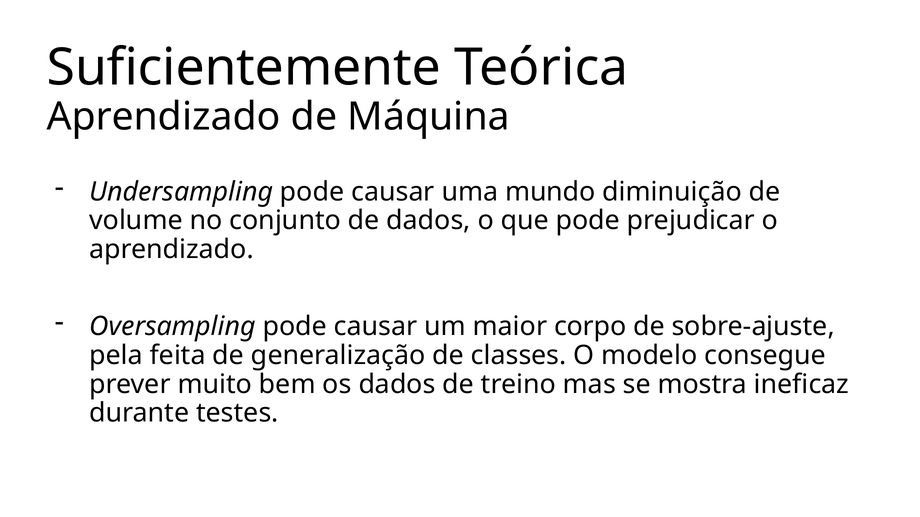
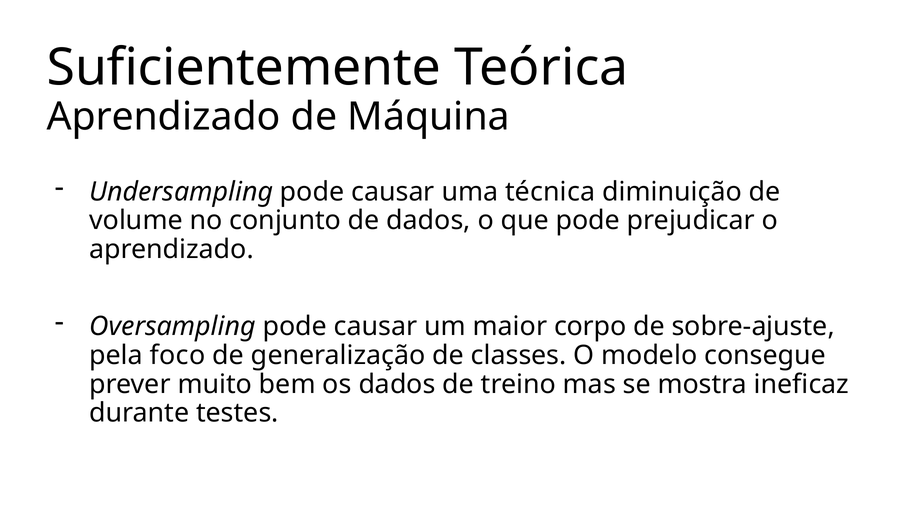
mundo: mundo -> técnica (550, 192)
feita: feita -> foco (178, 356)
